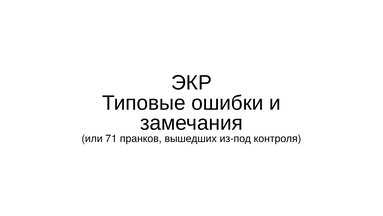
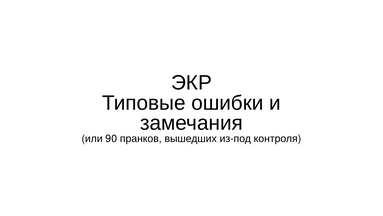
71: 71 -> 90 (111, 138)
